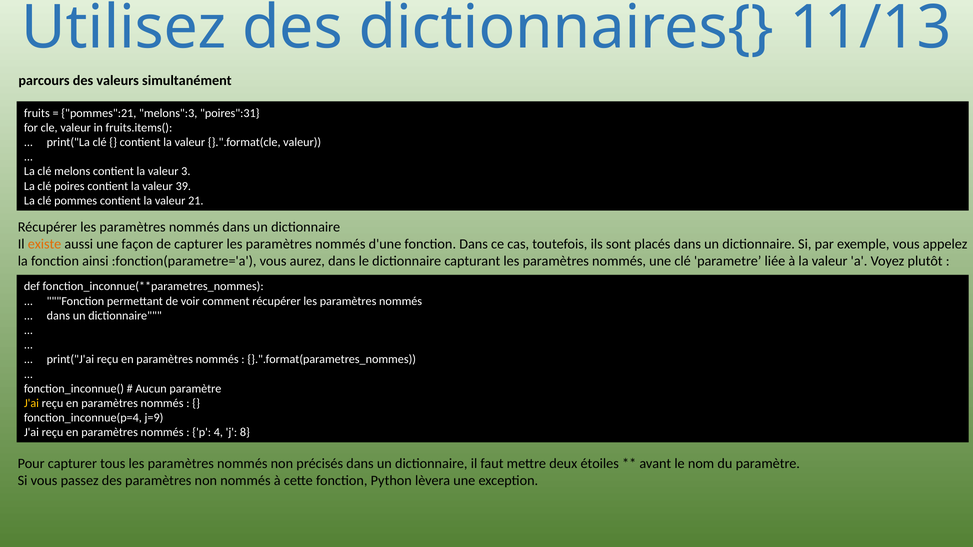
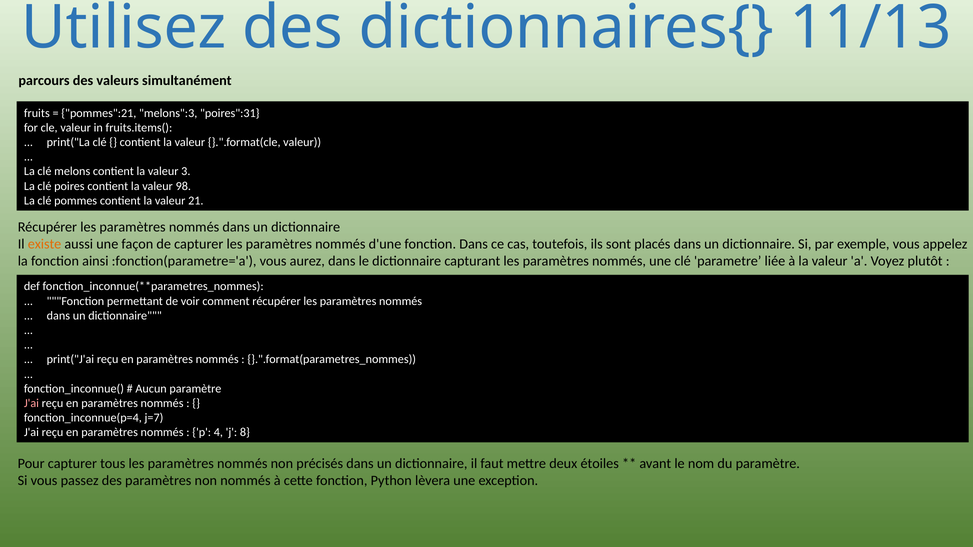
39: 39 -> 98 (183, 186)
J'ai colour: yellow -> pink (31, 403)
j=9: j=9 -> j=7 (154, 418)
